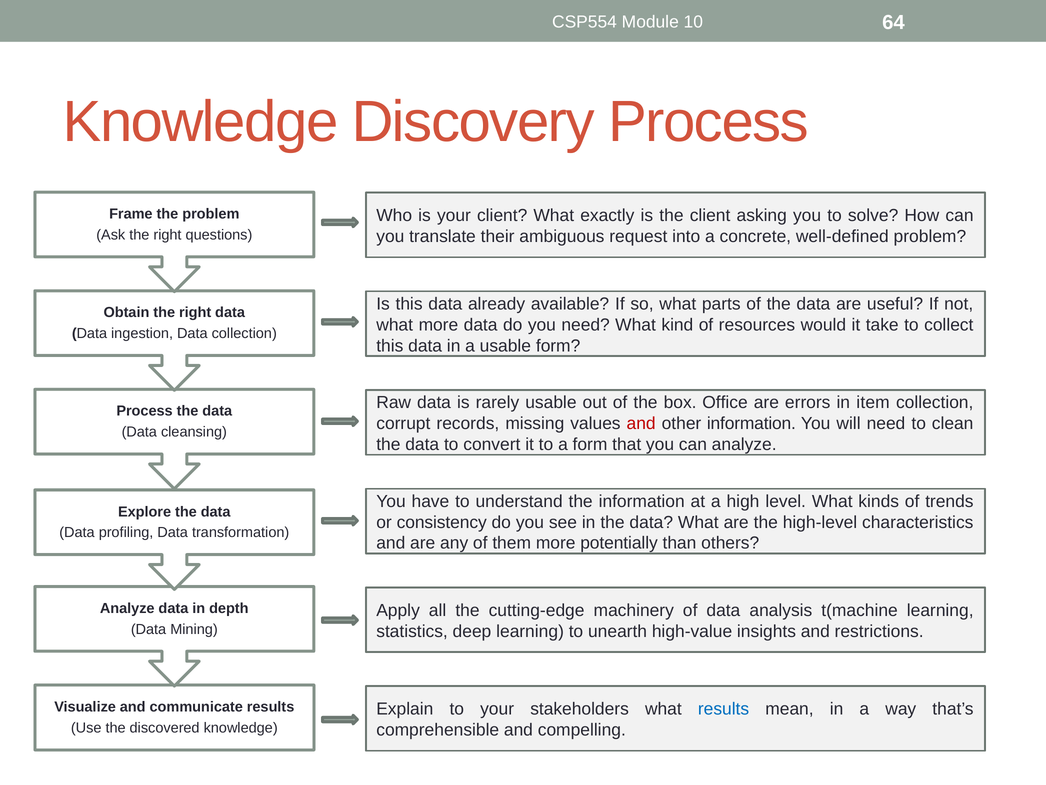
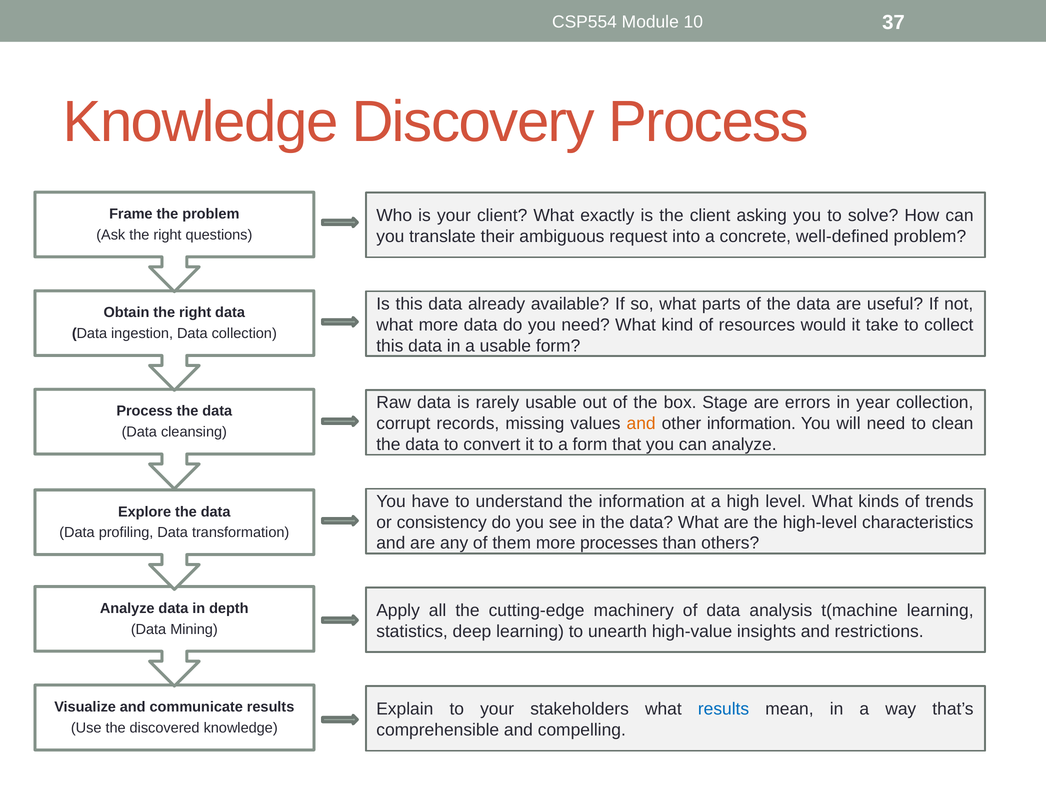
64: 64 -> 37 (893, 22)
Office: Office -> Stage (725, 402)
item: item -> year (873, 402)
and colour: red -> orange (641, 423)
potentially: potentially -> processes (619, 543)
